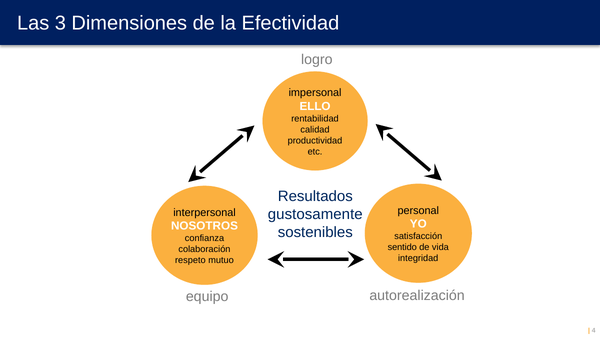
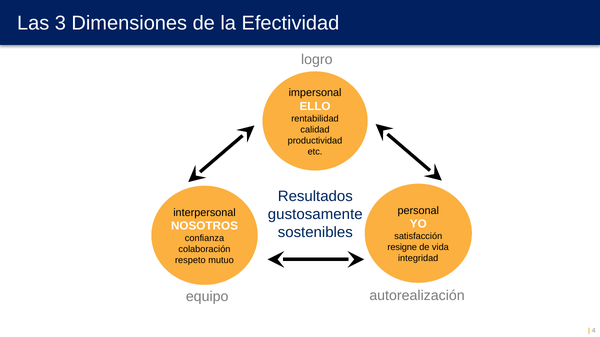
sentido: sentido -> resigne (402, 248)
